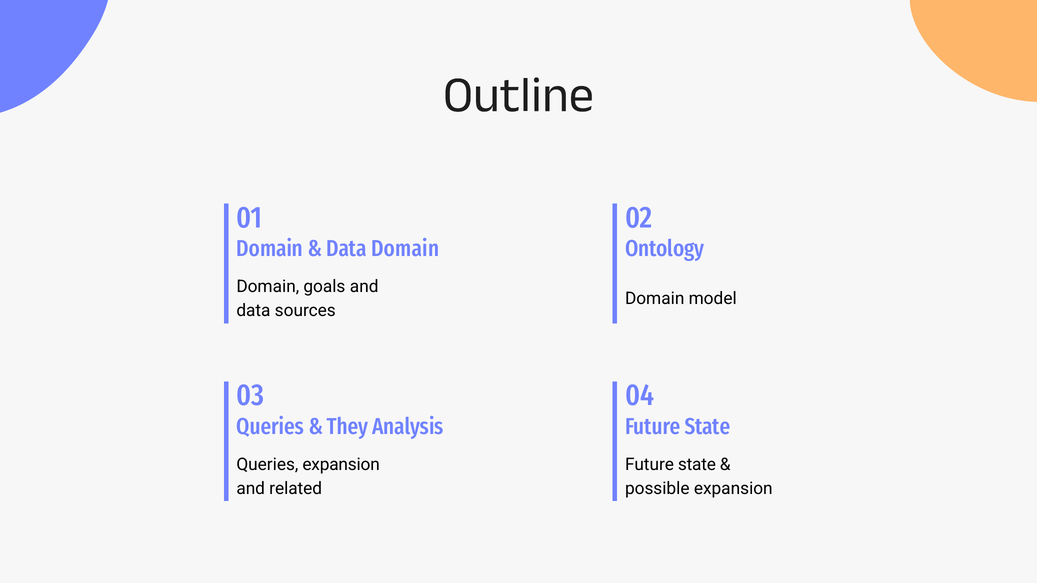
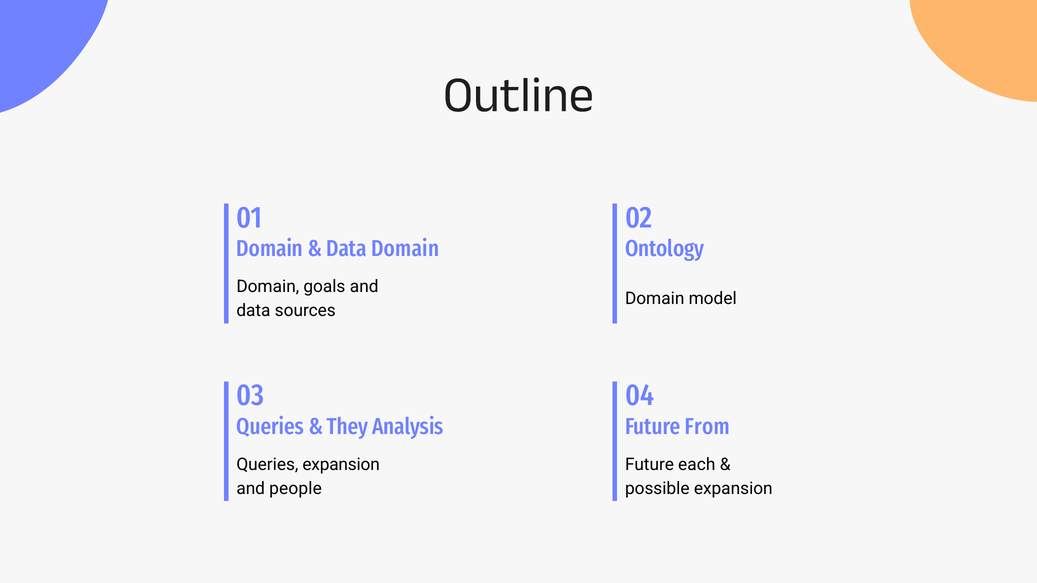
State: State -> From (707, 427)
state: state -> each (697, 465)
related: related -> people (296, 489)
